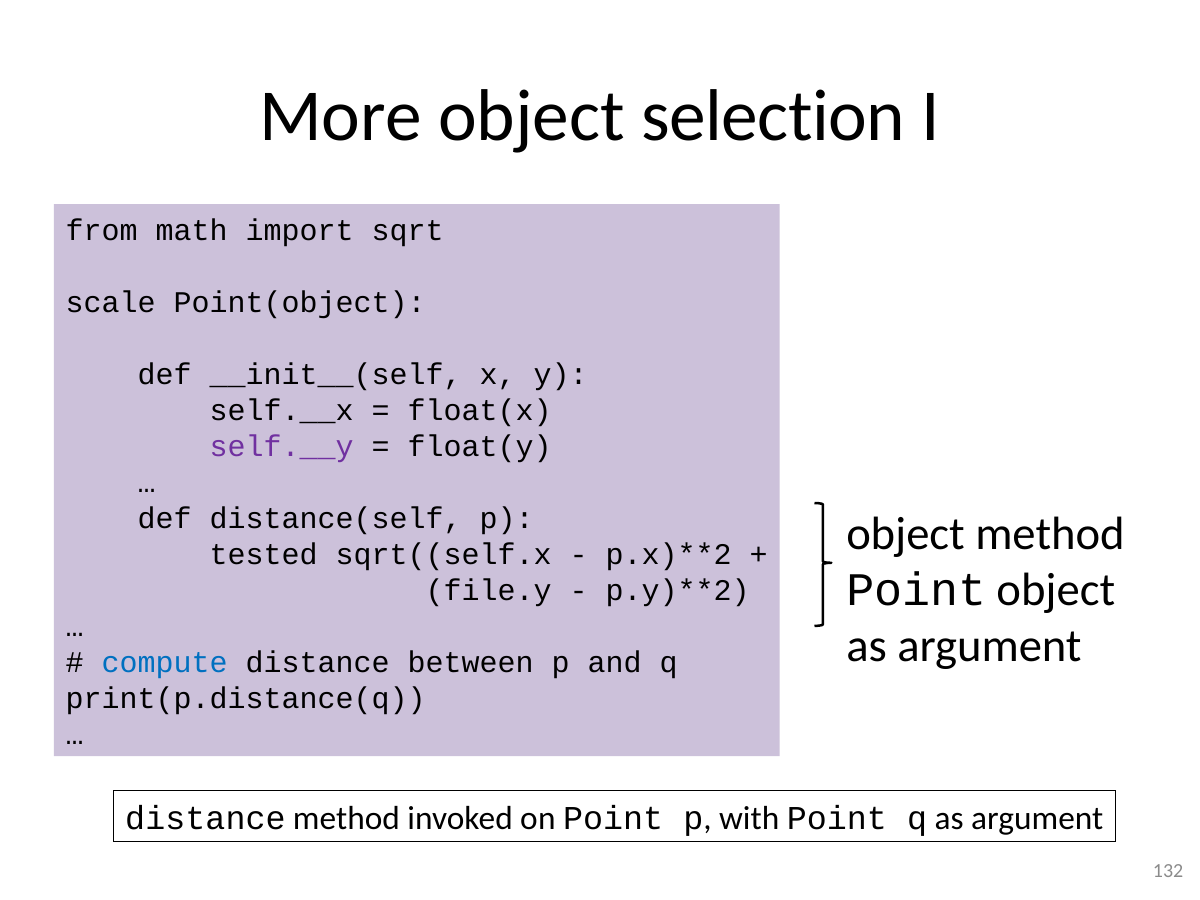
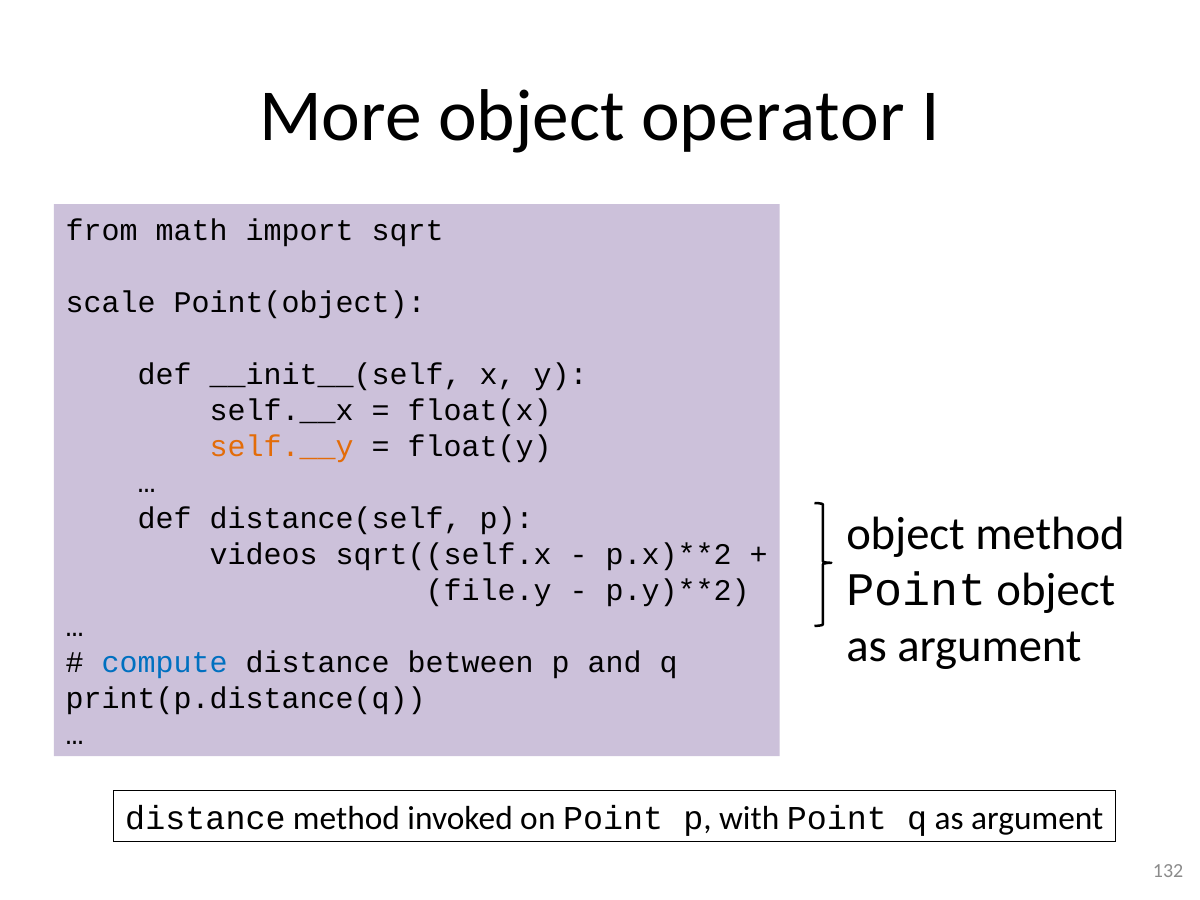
selection: selection -> operator (773, 116)
self.__y colour: purple -> orange (282, 446)
tested: tested -> videos (264, 554)
